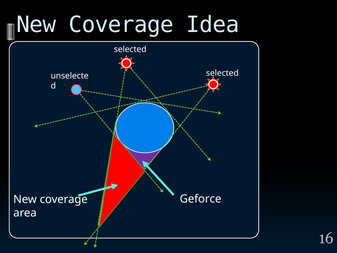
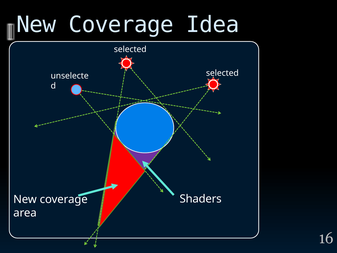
Geforce: Geforce -> Shaders (201, 199)
